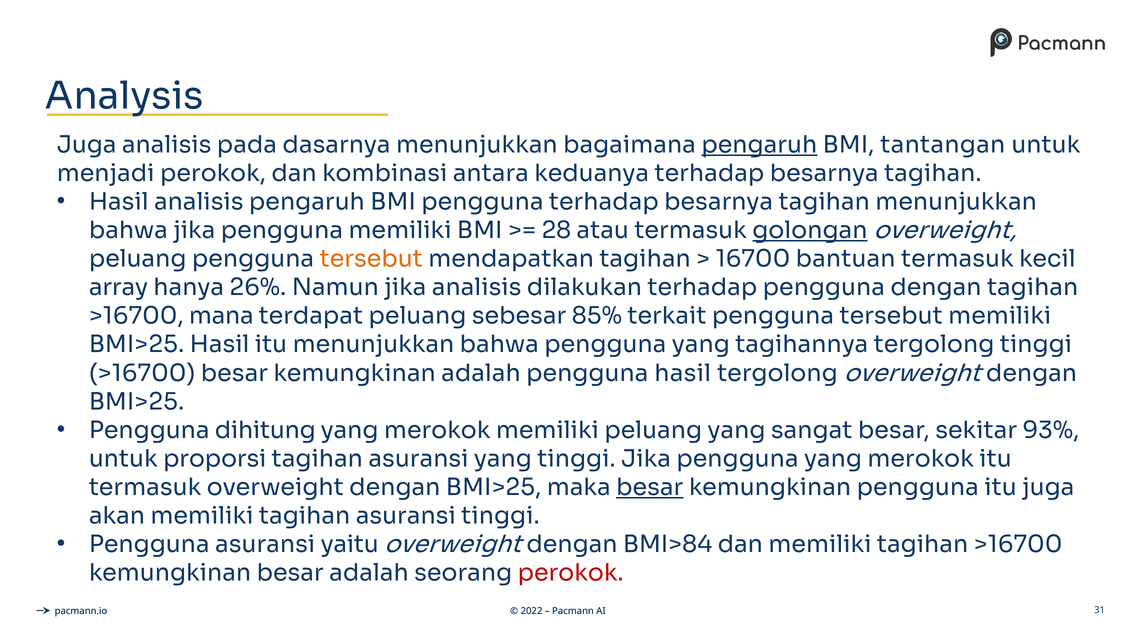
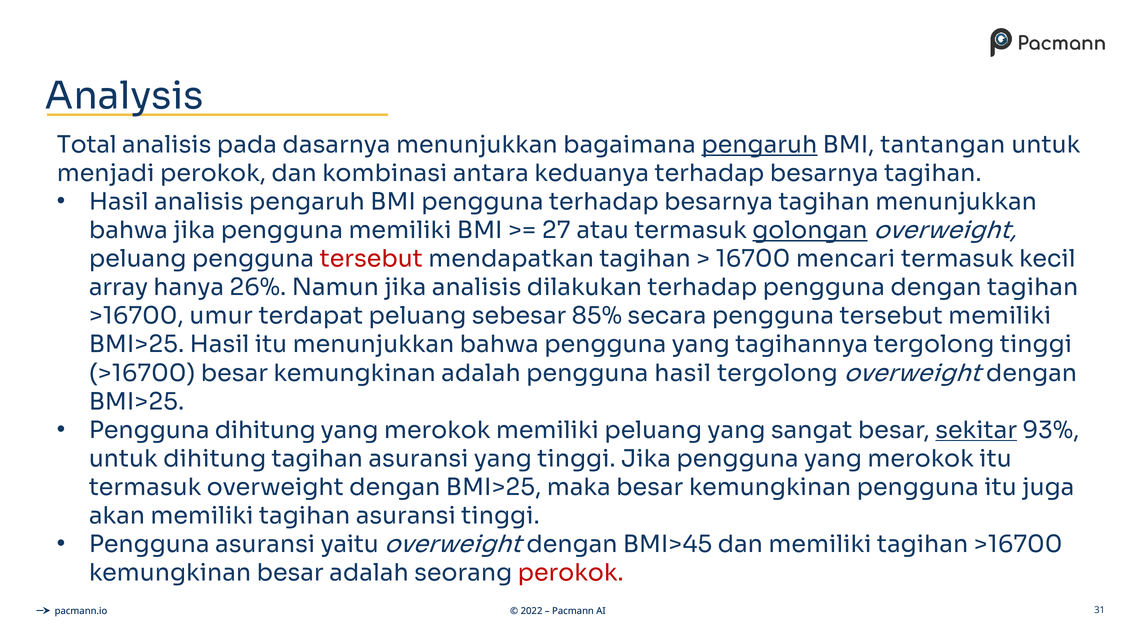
Juga: Juga -> Total (87, 145)
28: 28 -> 27 (556, 230)
tersebut colour: orange -> red (371, 259)
bantuan: bantuan -> mencari (846, 259)
mana: mana -> umur (221, 316)
terkait: terkait -> secara (667, 316)
sekitar underline: none -> present (976, 430)
untuk proporsi: proporsi -> dihitung (215, 459)
besar underline: present -> none (650, 487)
BMI>84: BMI>84 -> BMI>45 (668, 544)
